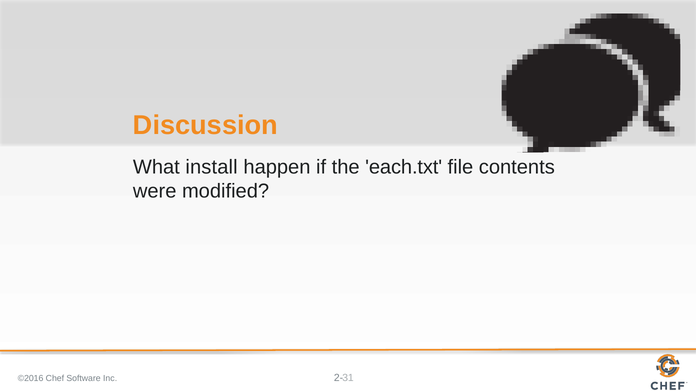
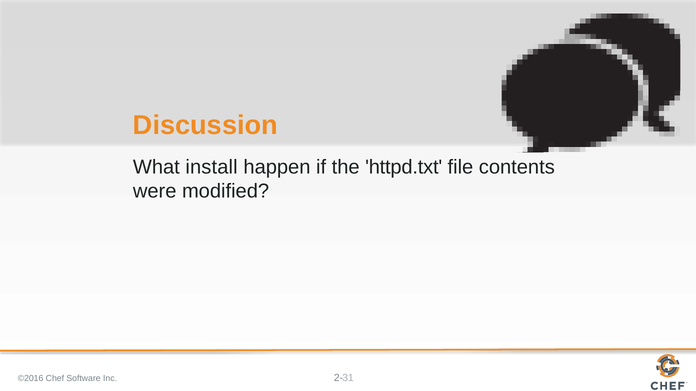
each.txt: each.txt -> httpd.txt (404, 167)
